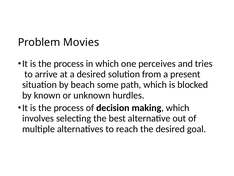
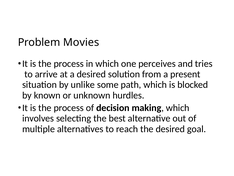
beach: beach -> unlike (83, 85)
